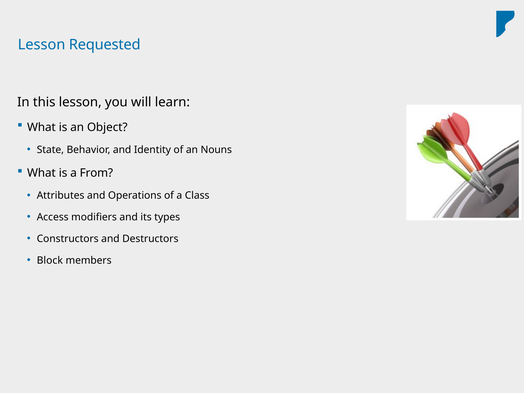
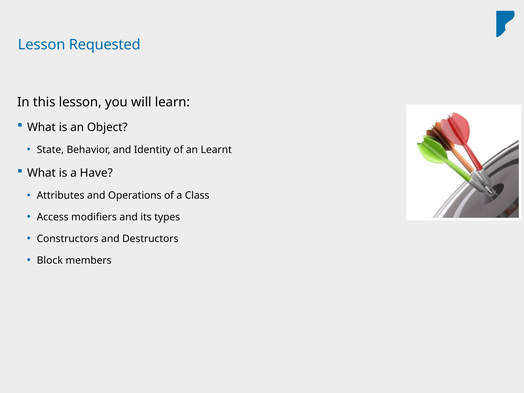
Nouns: Nouns -> Learnt (216, 150)
From: From -> Have (96, 173)
